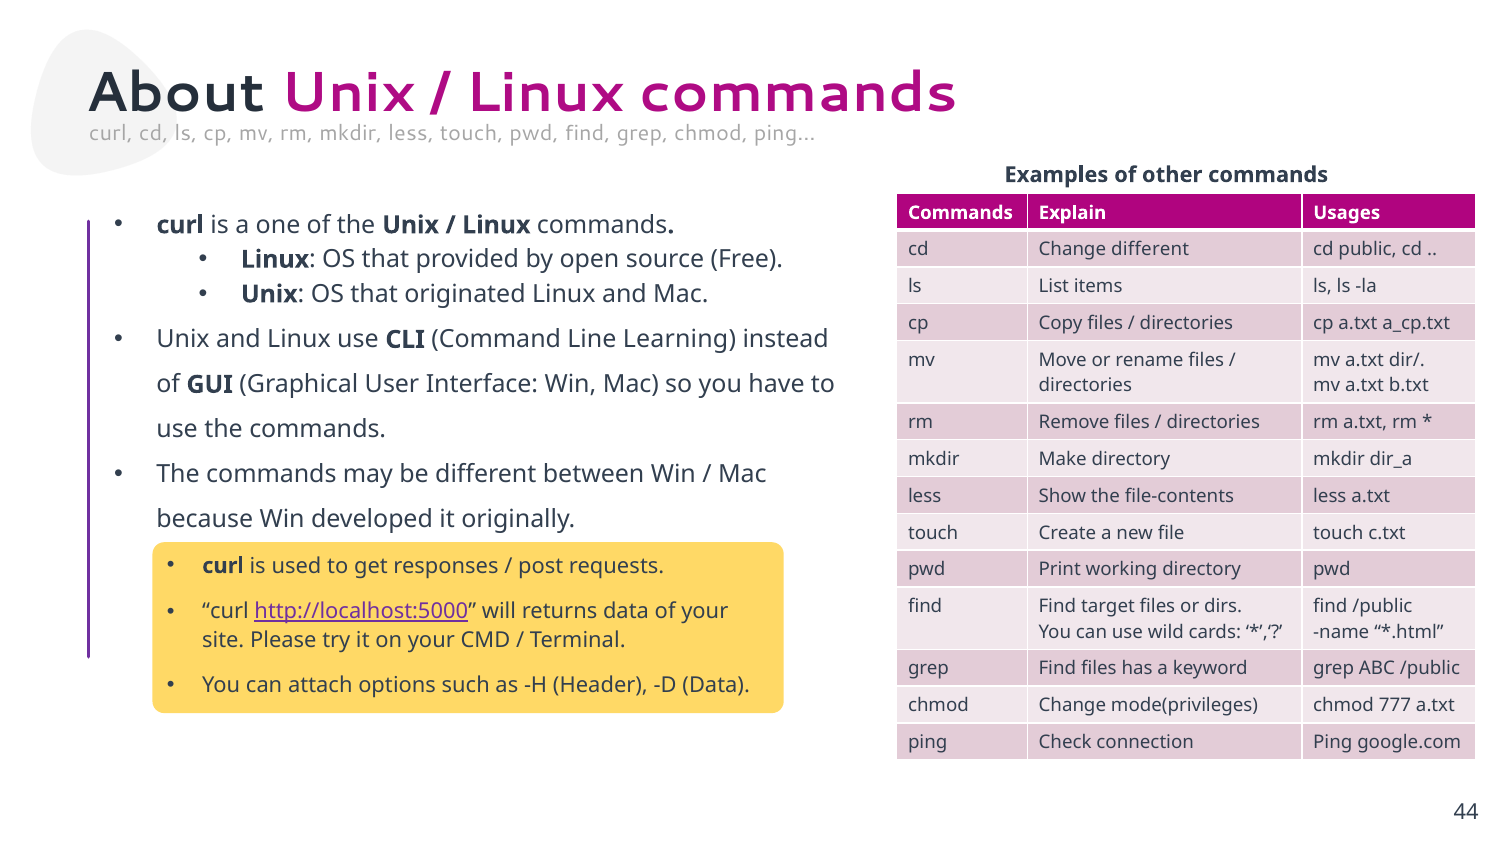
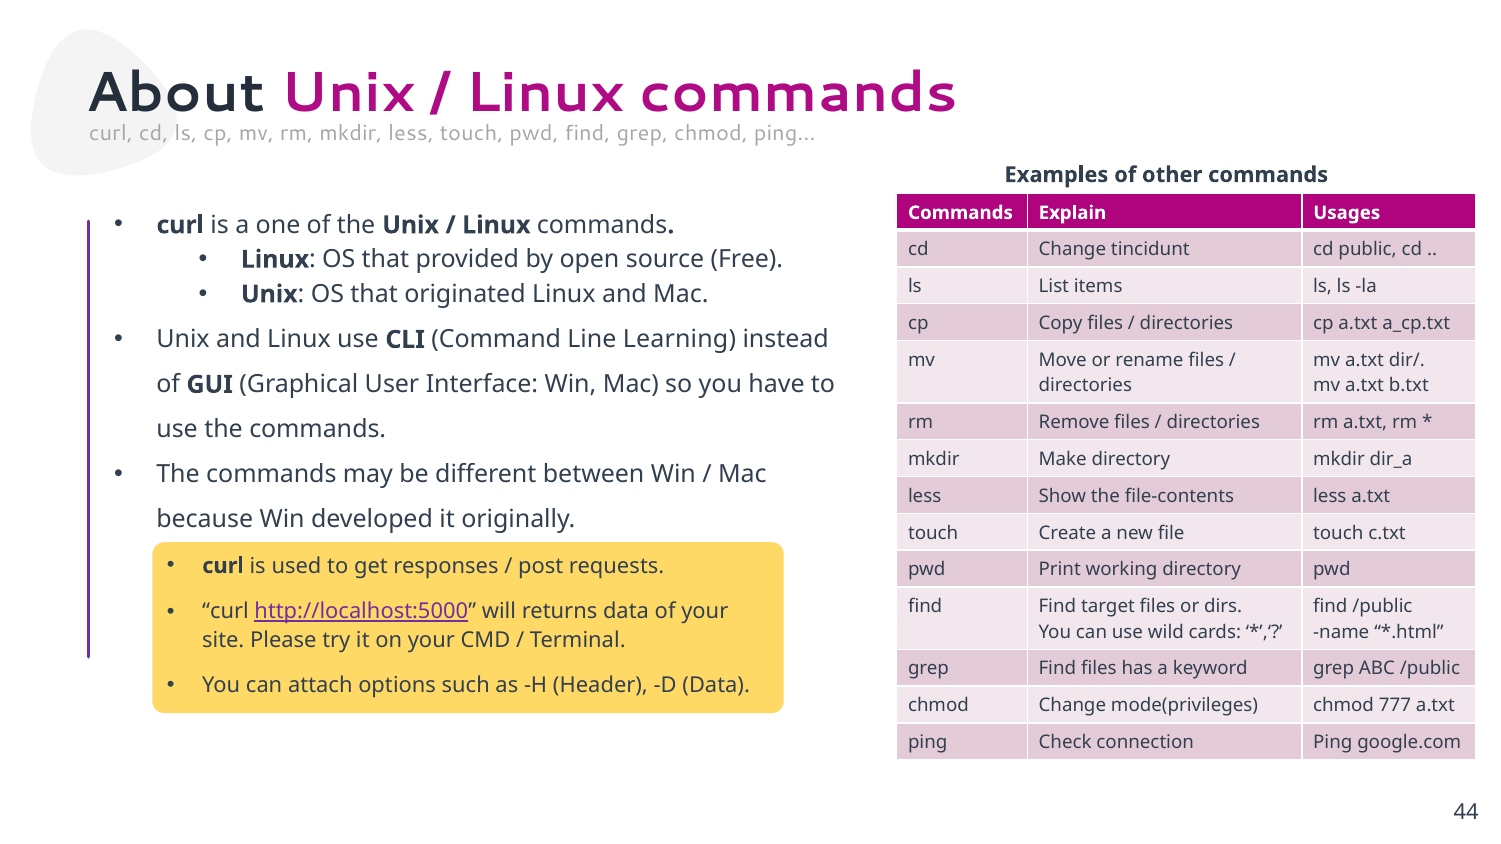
Change different: different -> tincidunt (1150, 250)
